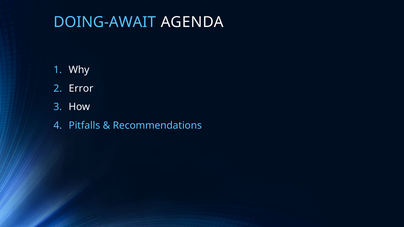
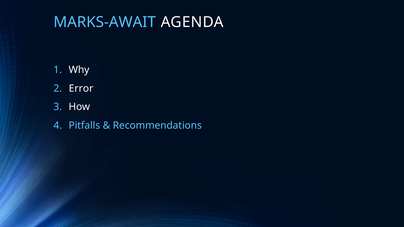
DOING-AWAIT: DOING-AWAIT -> MARKS-AWAIT (105, 22)
